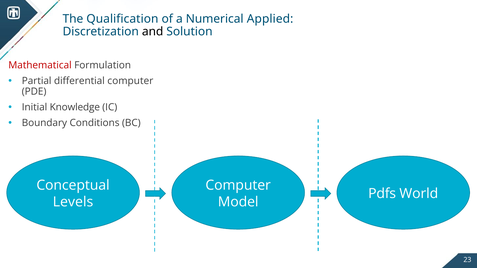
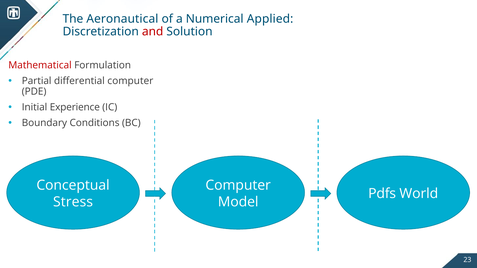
Qualification: Qualification -> Aeronautical (122, 19)
and colour: black -> red (153, 32)
Knowledge: Knowledge -> Experience (75, 107)
Levels: Levels -> Stress (73, 202)
